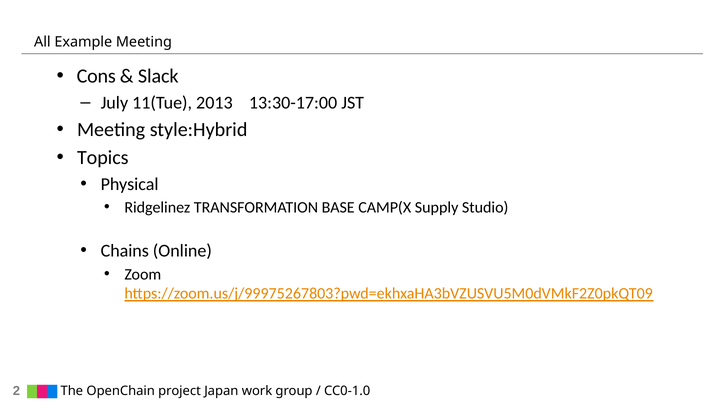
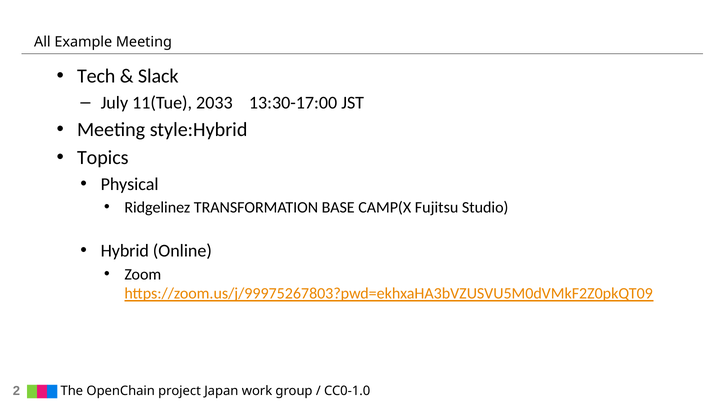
Cons: Cons -> Tech (96, 76)
2013: 2013 -> 2033 (214, 103)
Supply: Supply -> Fujitsu (437, 208)
Chains: Chains -> Hybrid (125, 251)
